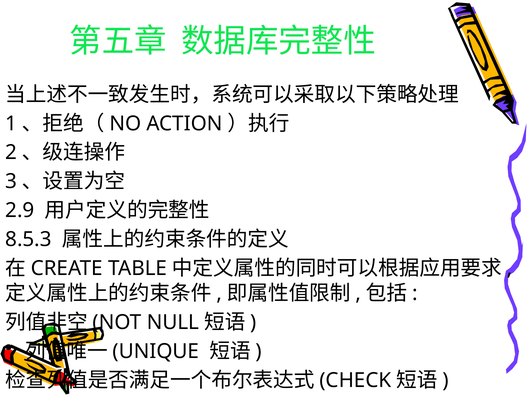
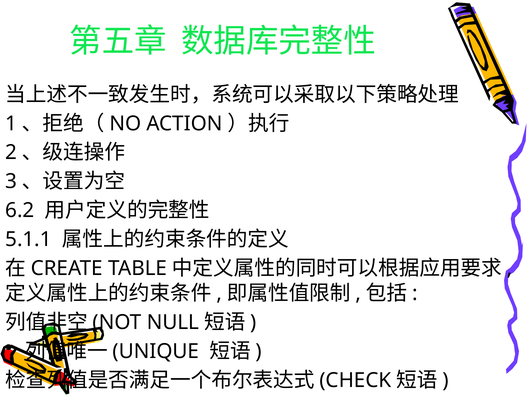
2.9: 2.9 -> 6.2 (20, 210)
8.5.3: 8.5.3 -> 5.1.1 (28, 239)
